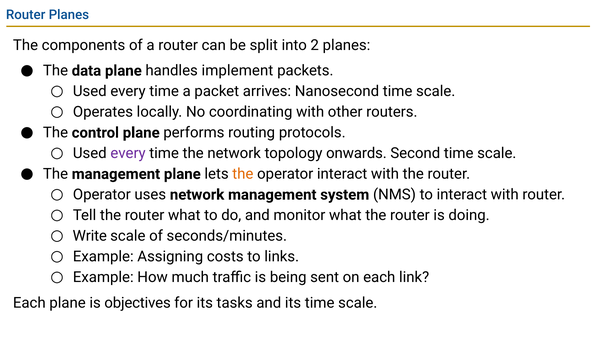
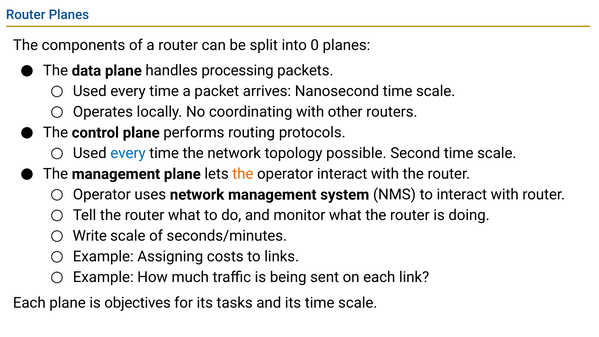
2: 2 -> 0 (315, 45)
implement: implement -> processing (238, 71)
every colour: purple -> blue (128, 153)
onwards: onwards -> possible (356, 153)
